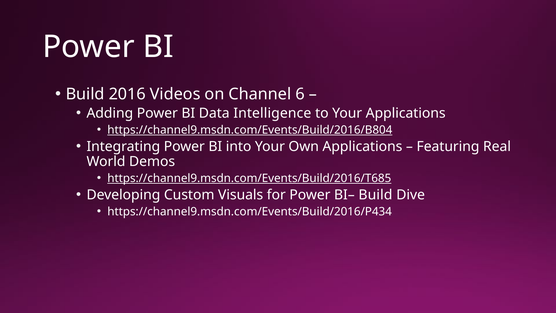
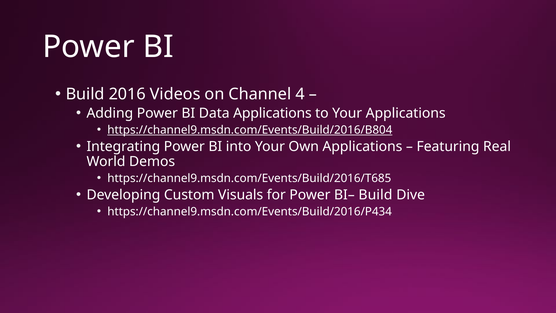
6: 6 -> 4 (300, 94)
Data Intelligence: Intelligence -> Applications (272, 113)
https://channel9.msdn.com/Events/Build/2016/T685 underline: present -> none (249, 178)
